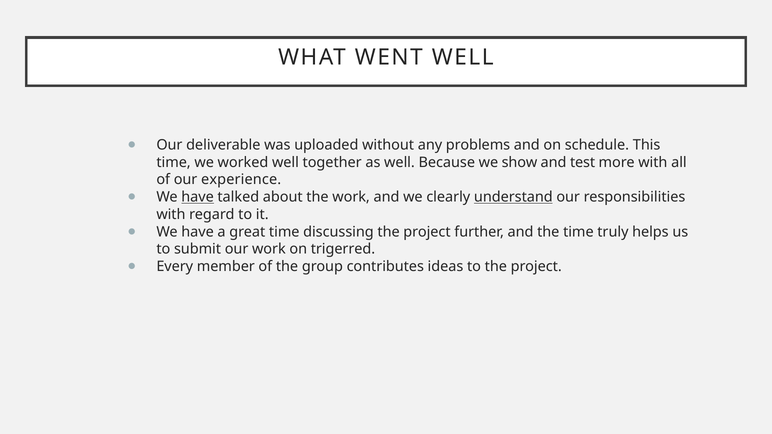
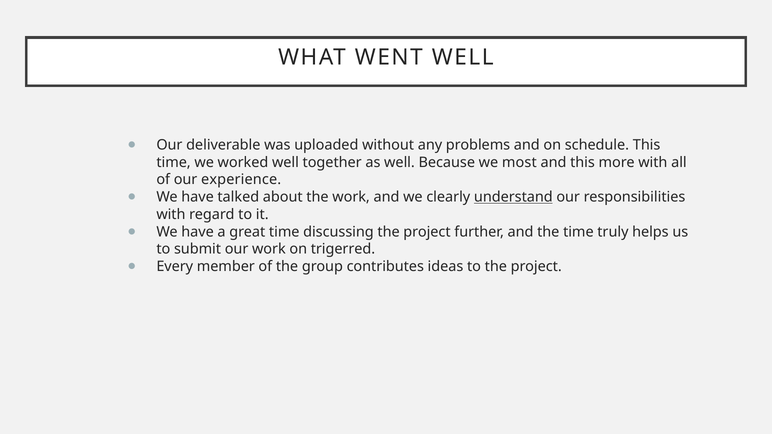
show: show -> most (519, 162)
and test: test -> this (583, 162)
have underline: present -> none (198, 197)
